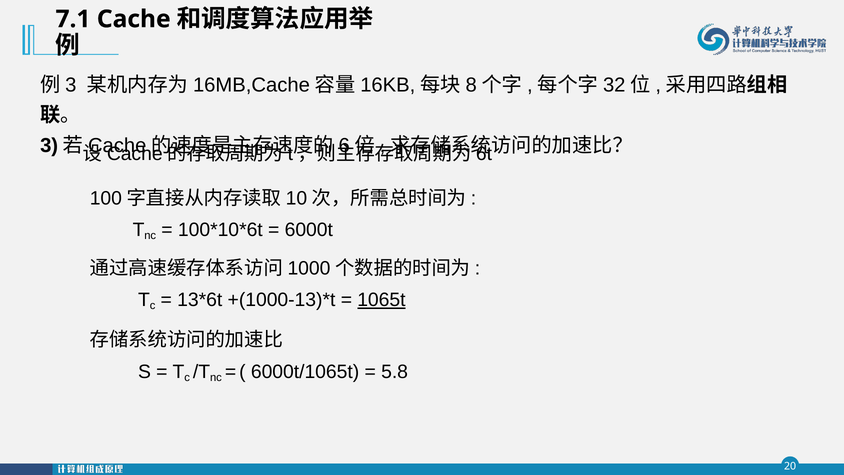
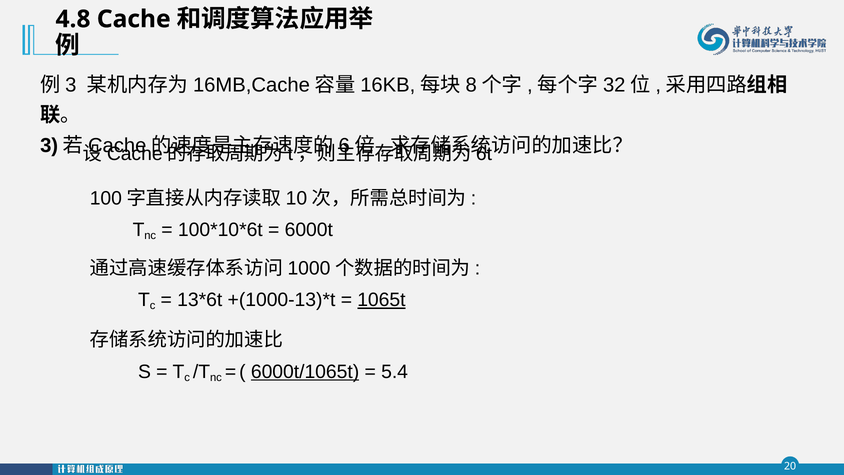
7.1: 7.1 -> 4.8 (73, 19)
6000t/1065t underline: none -> present (305, 372)
5.8: 5.8 -> 5.4 (395, 372)
